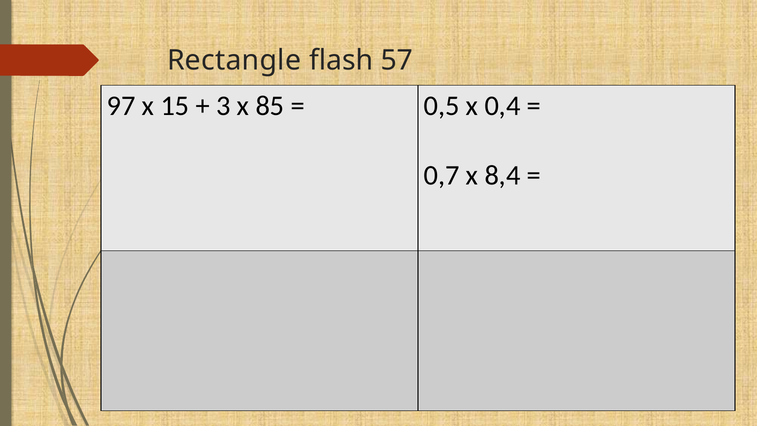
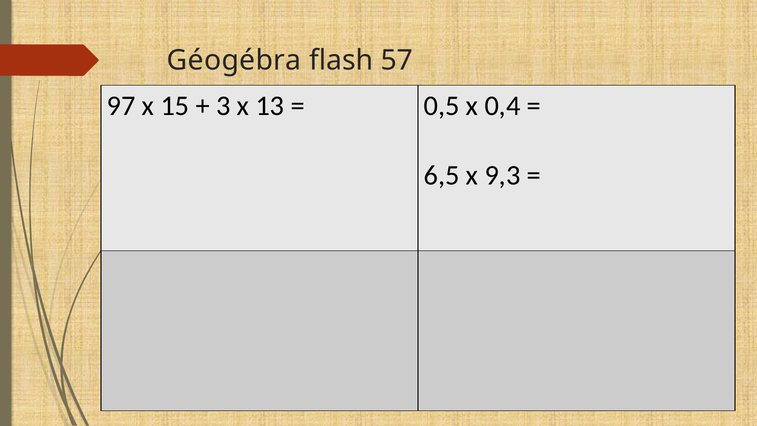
Rectangle: Rectangle -> Géogébra (234, 61)
85: 85 -> 13 (270, 106)
0,7: 0,7 -> 6,5 (442, 175)
8,4: 8,4 -> 9,3 (502, 175)
